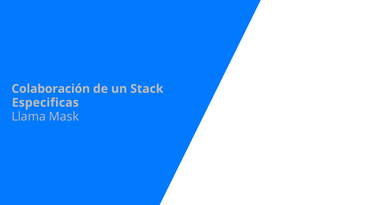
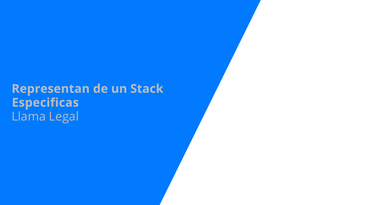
Colaboración: Colaboración -> Representan (51, 89)
Mask: Mask -> Legal (64, 117)
